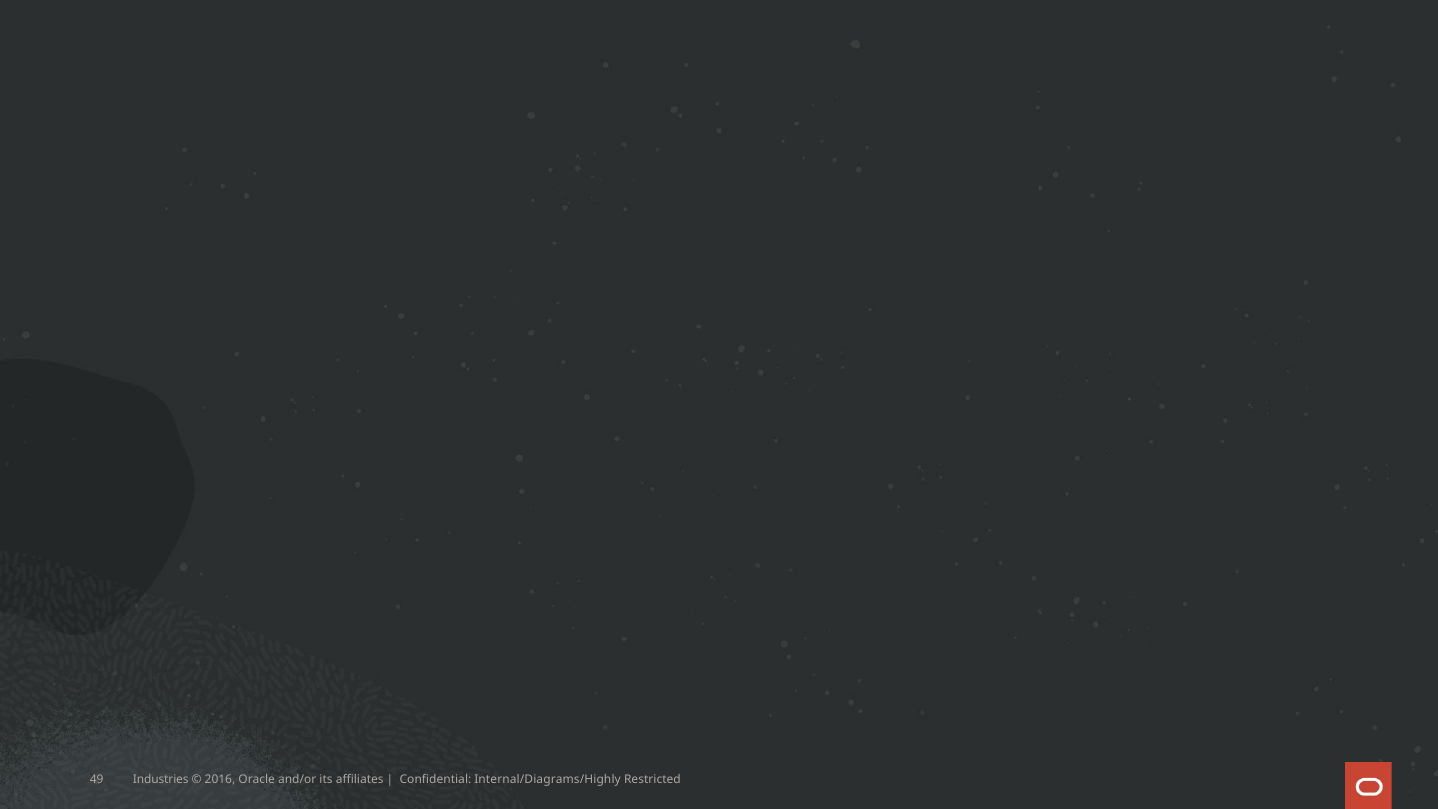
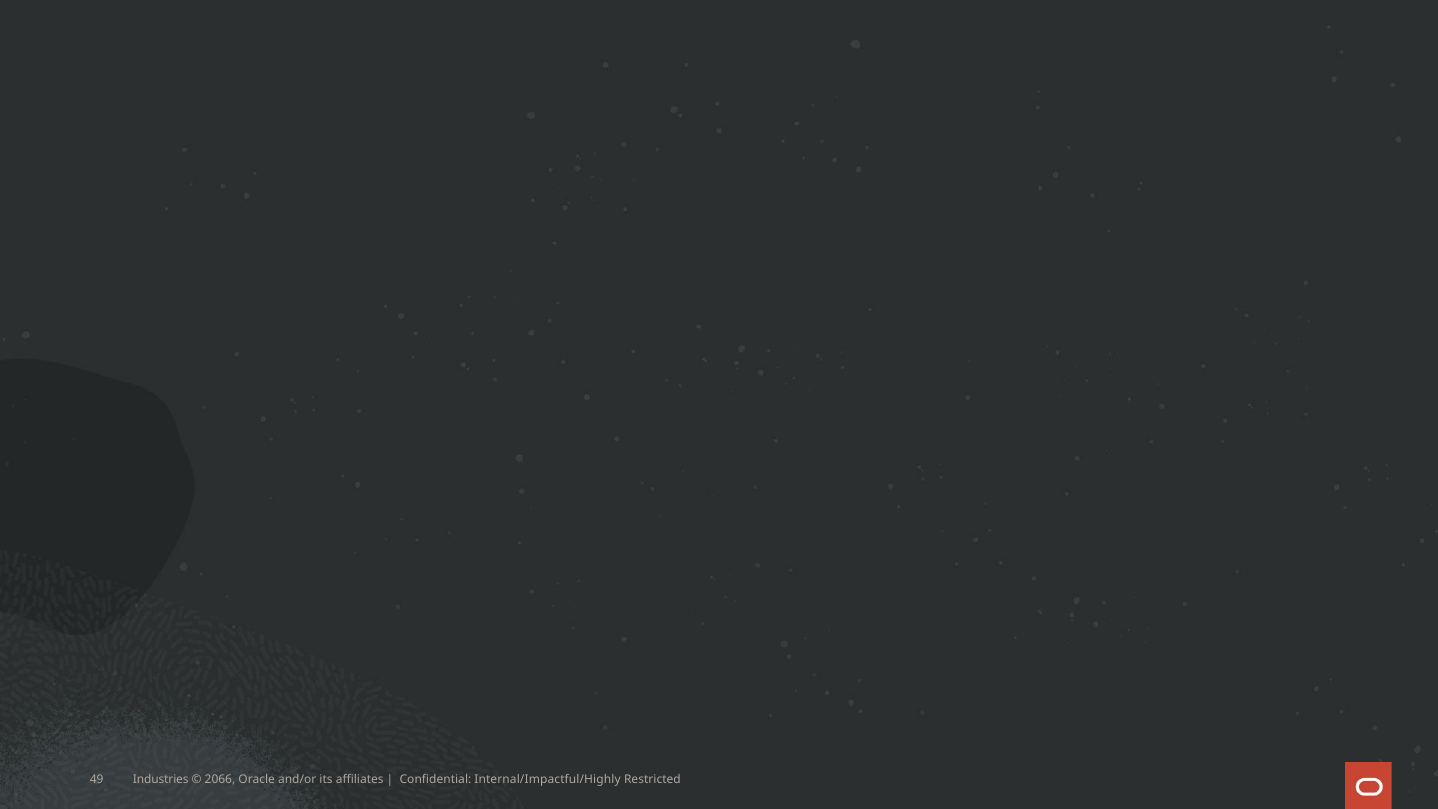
2016: 2016 -> 2066 (220, 779)
Internal/Diagrams/Highly: Internal/Diagrams/Highly -> Internal/Impactful/Highly (548, 779)
